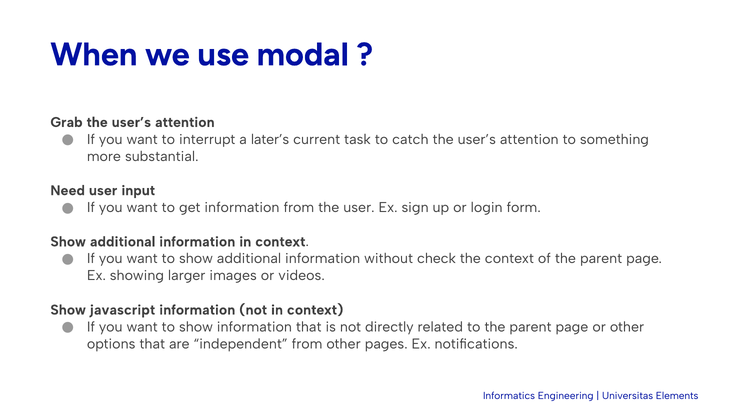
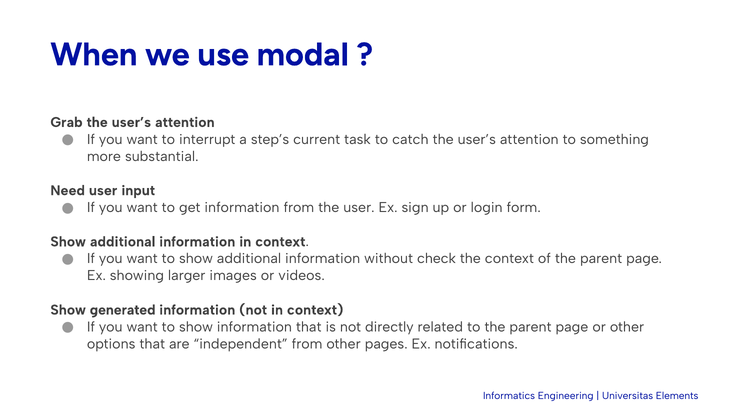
later’s: later’s -> step’s (270, 139)
javascript: javascript -> generated (123, 310)
